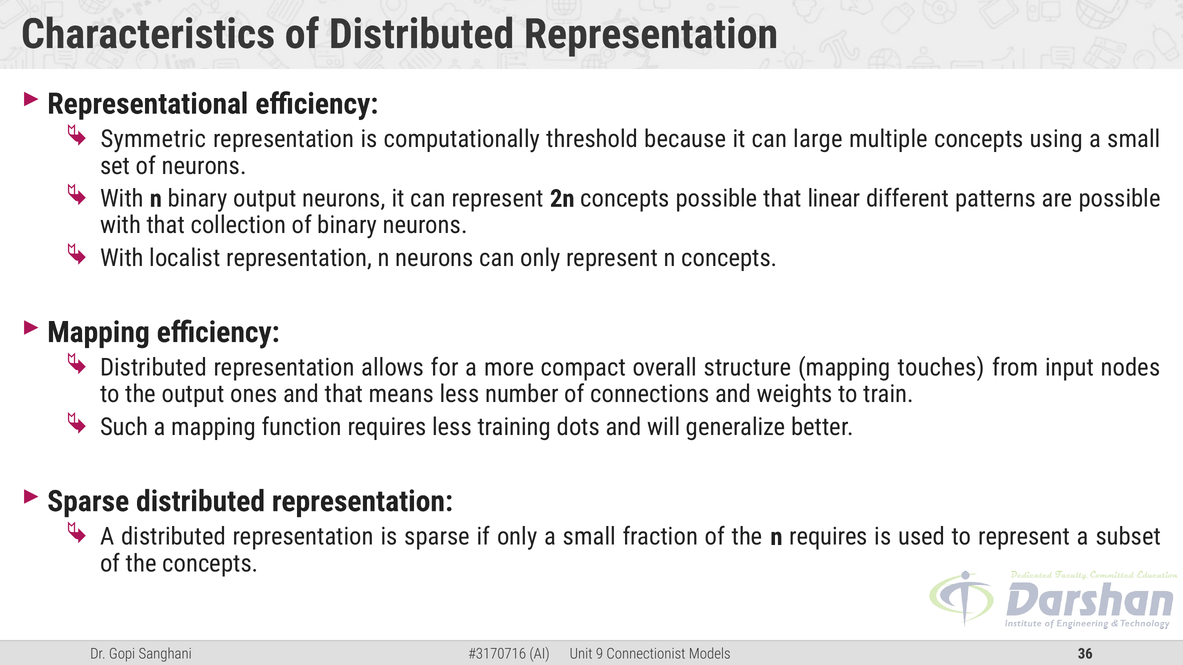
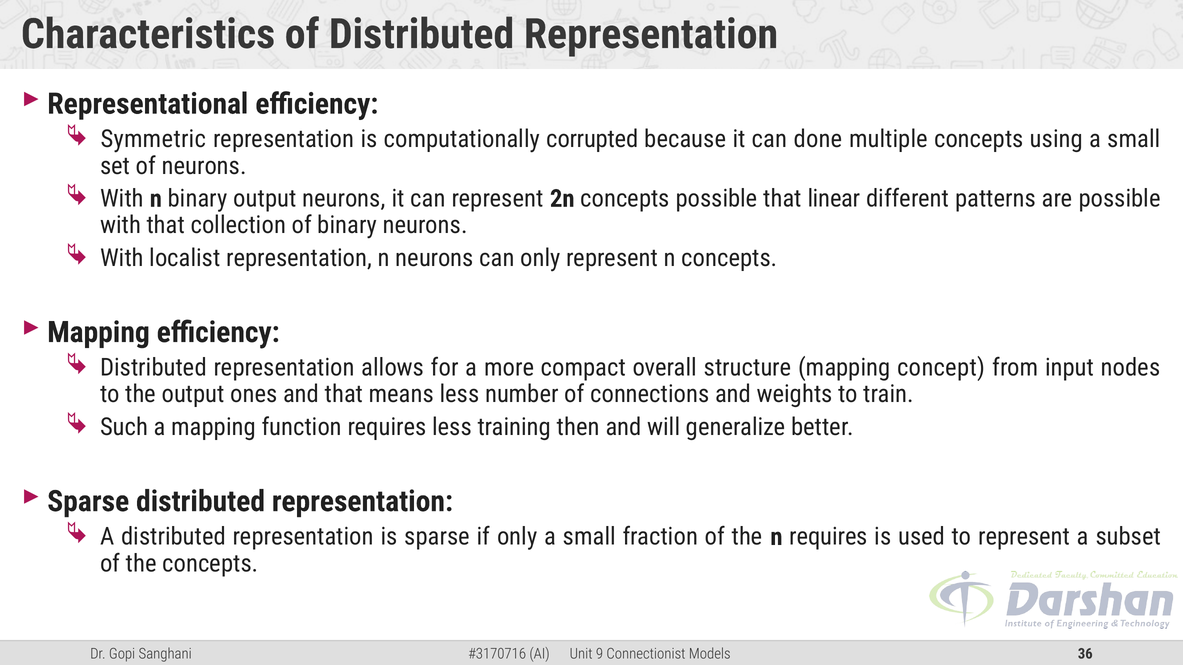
threshold: threshold -> corrupted (592, 139)
large: large -> done (818, 139)
touches: touches -> concept (941, 368)
dots: dots -> then (578, 427)
